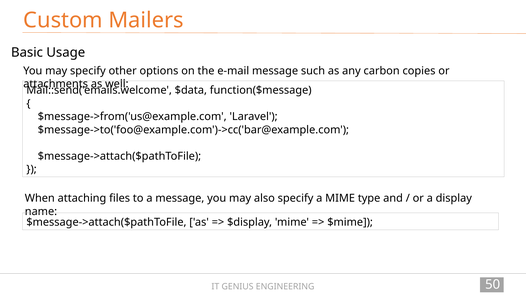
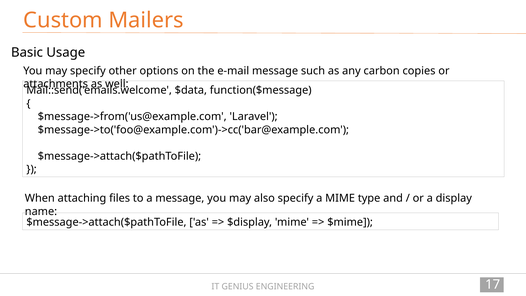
50: 50 -> 17 (493, 285)
